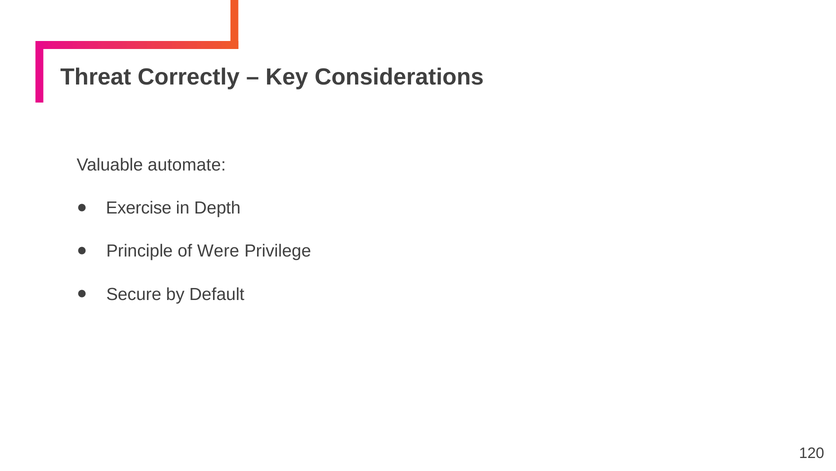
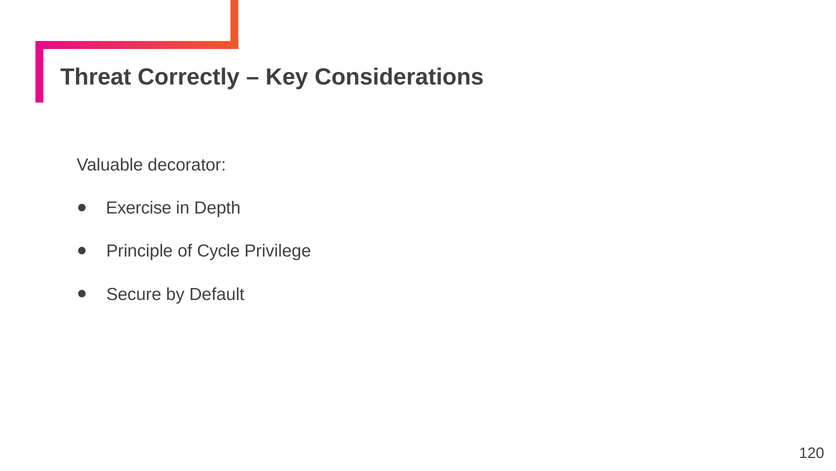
automate: automate -> decorator (187, 165)
Were: Were -> Cycle (218, 251)
